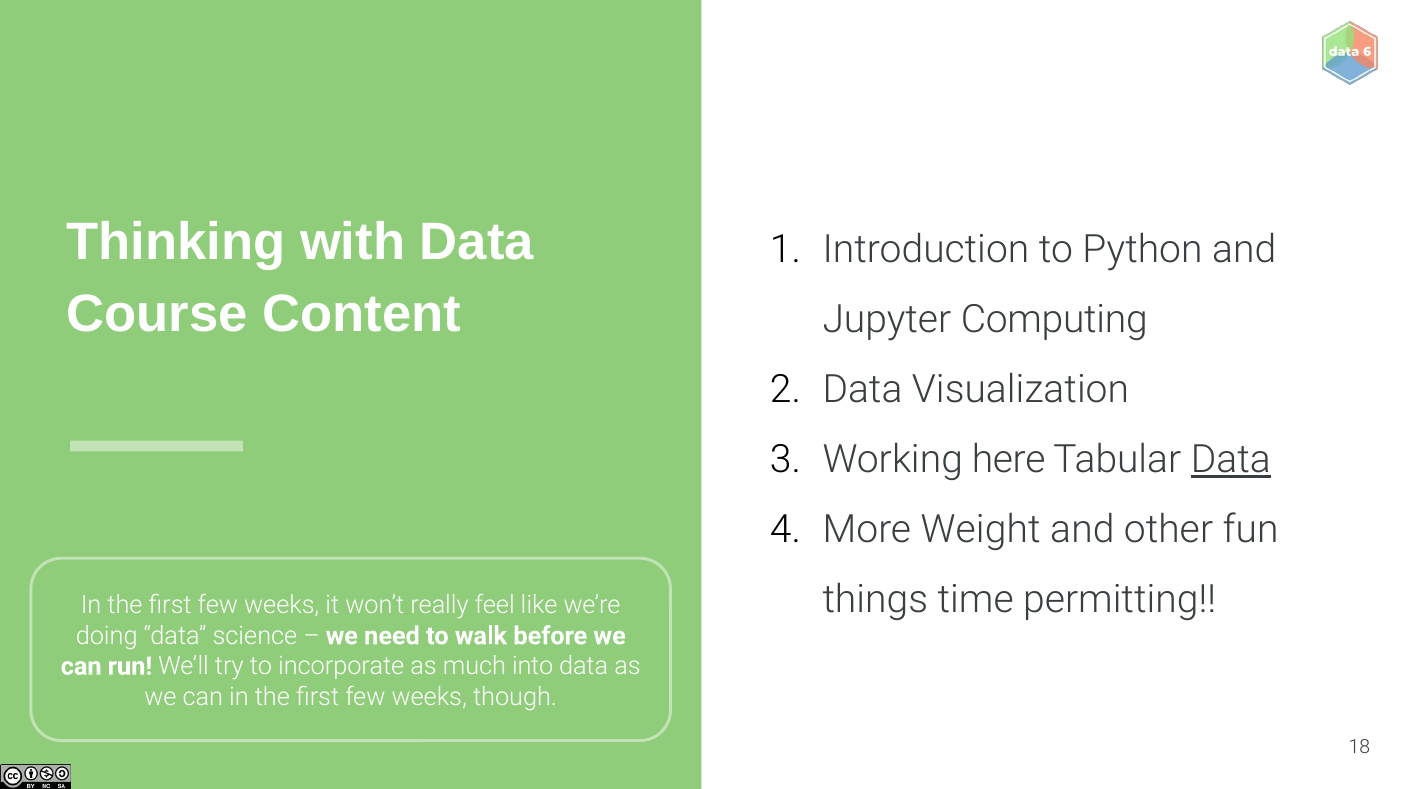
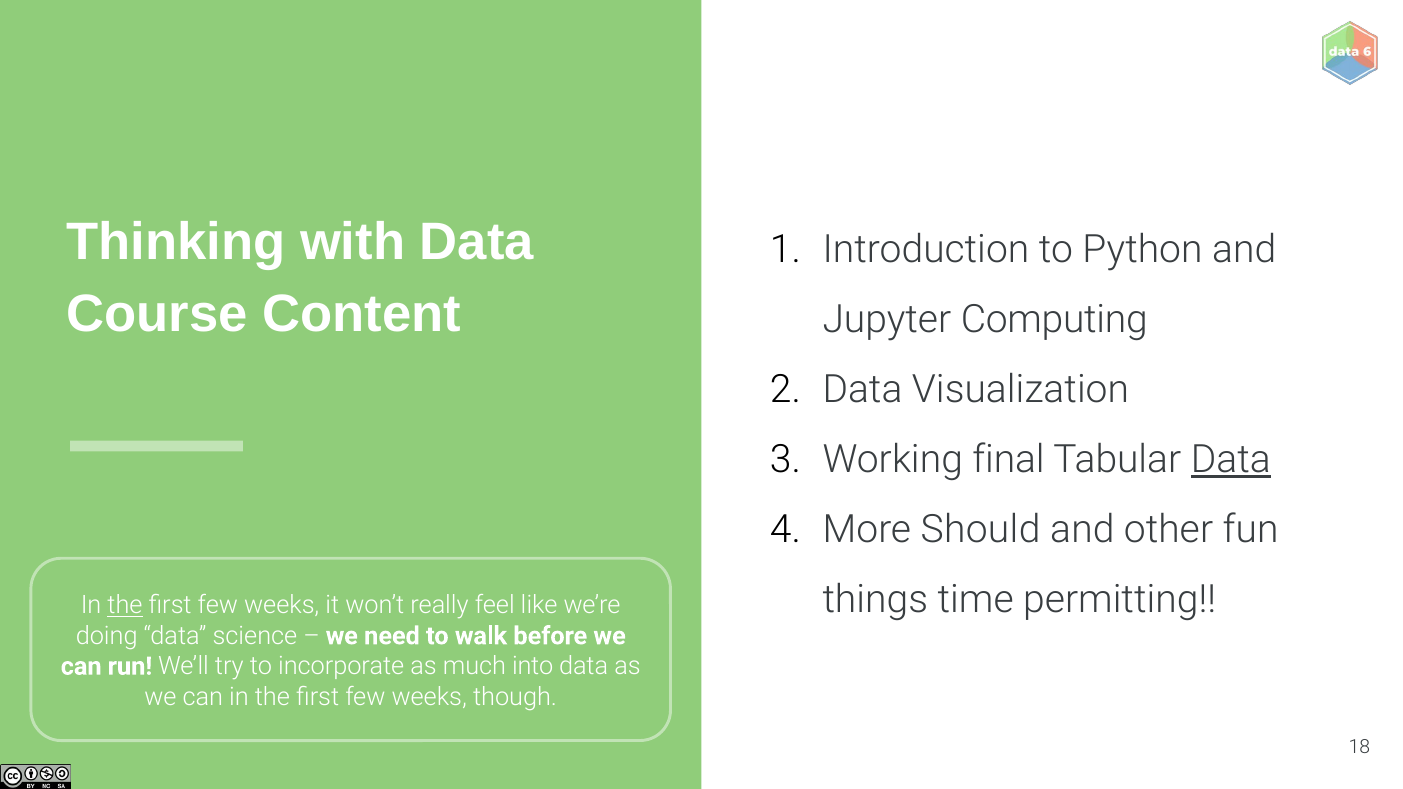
here: here -> final (1009, 460)
Weight: Weight -> Should (981, 530)
the underline: none -> present (125, 606)
